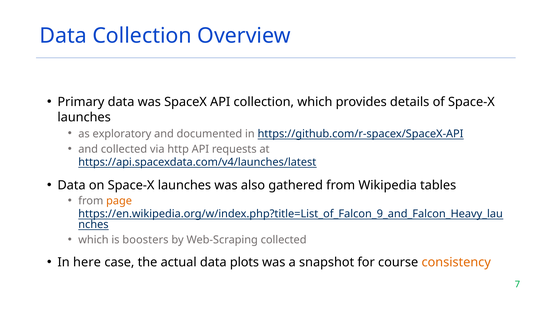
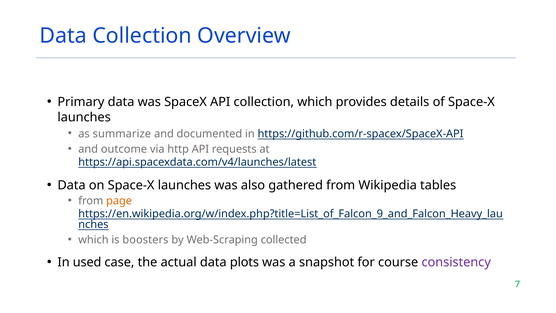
exploratory: exploratory -> summarize (122, 134)
and collected: collected -> outcome (124, 149)
here: here -> used (87, 262)
consistency colour: orange -> purple (456, 262)
